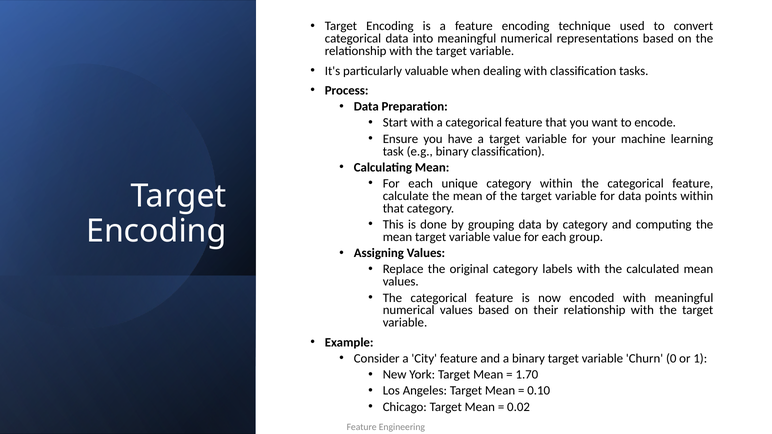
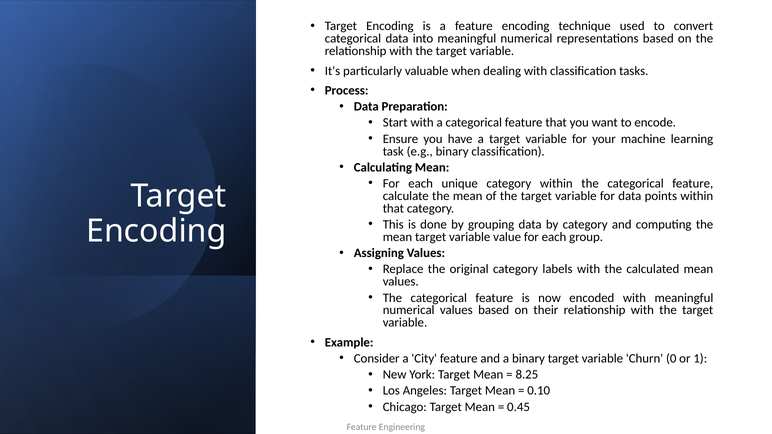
1.70: 1.70 -> 8.25 (527, 375)
0.02: 0.02 -> 0.45 (519, 407)
